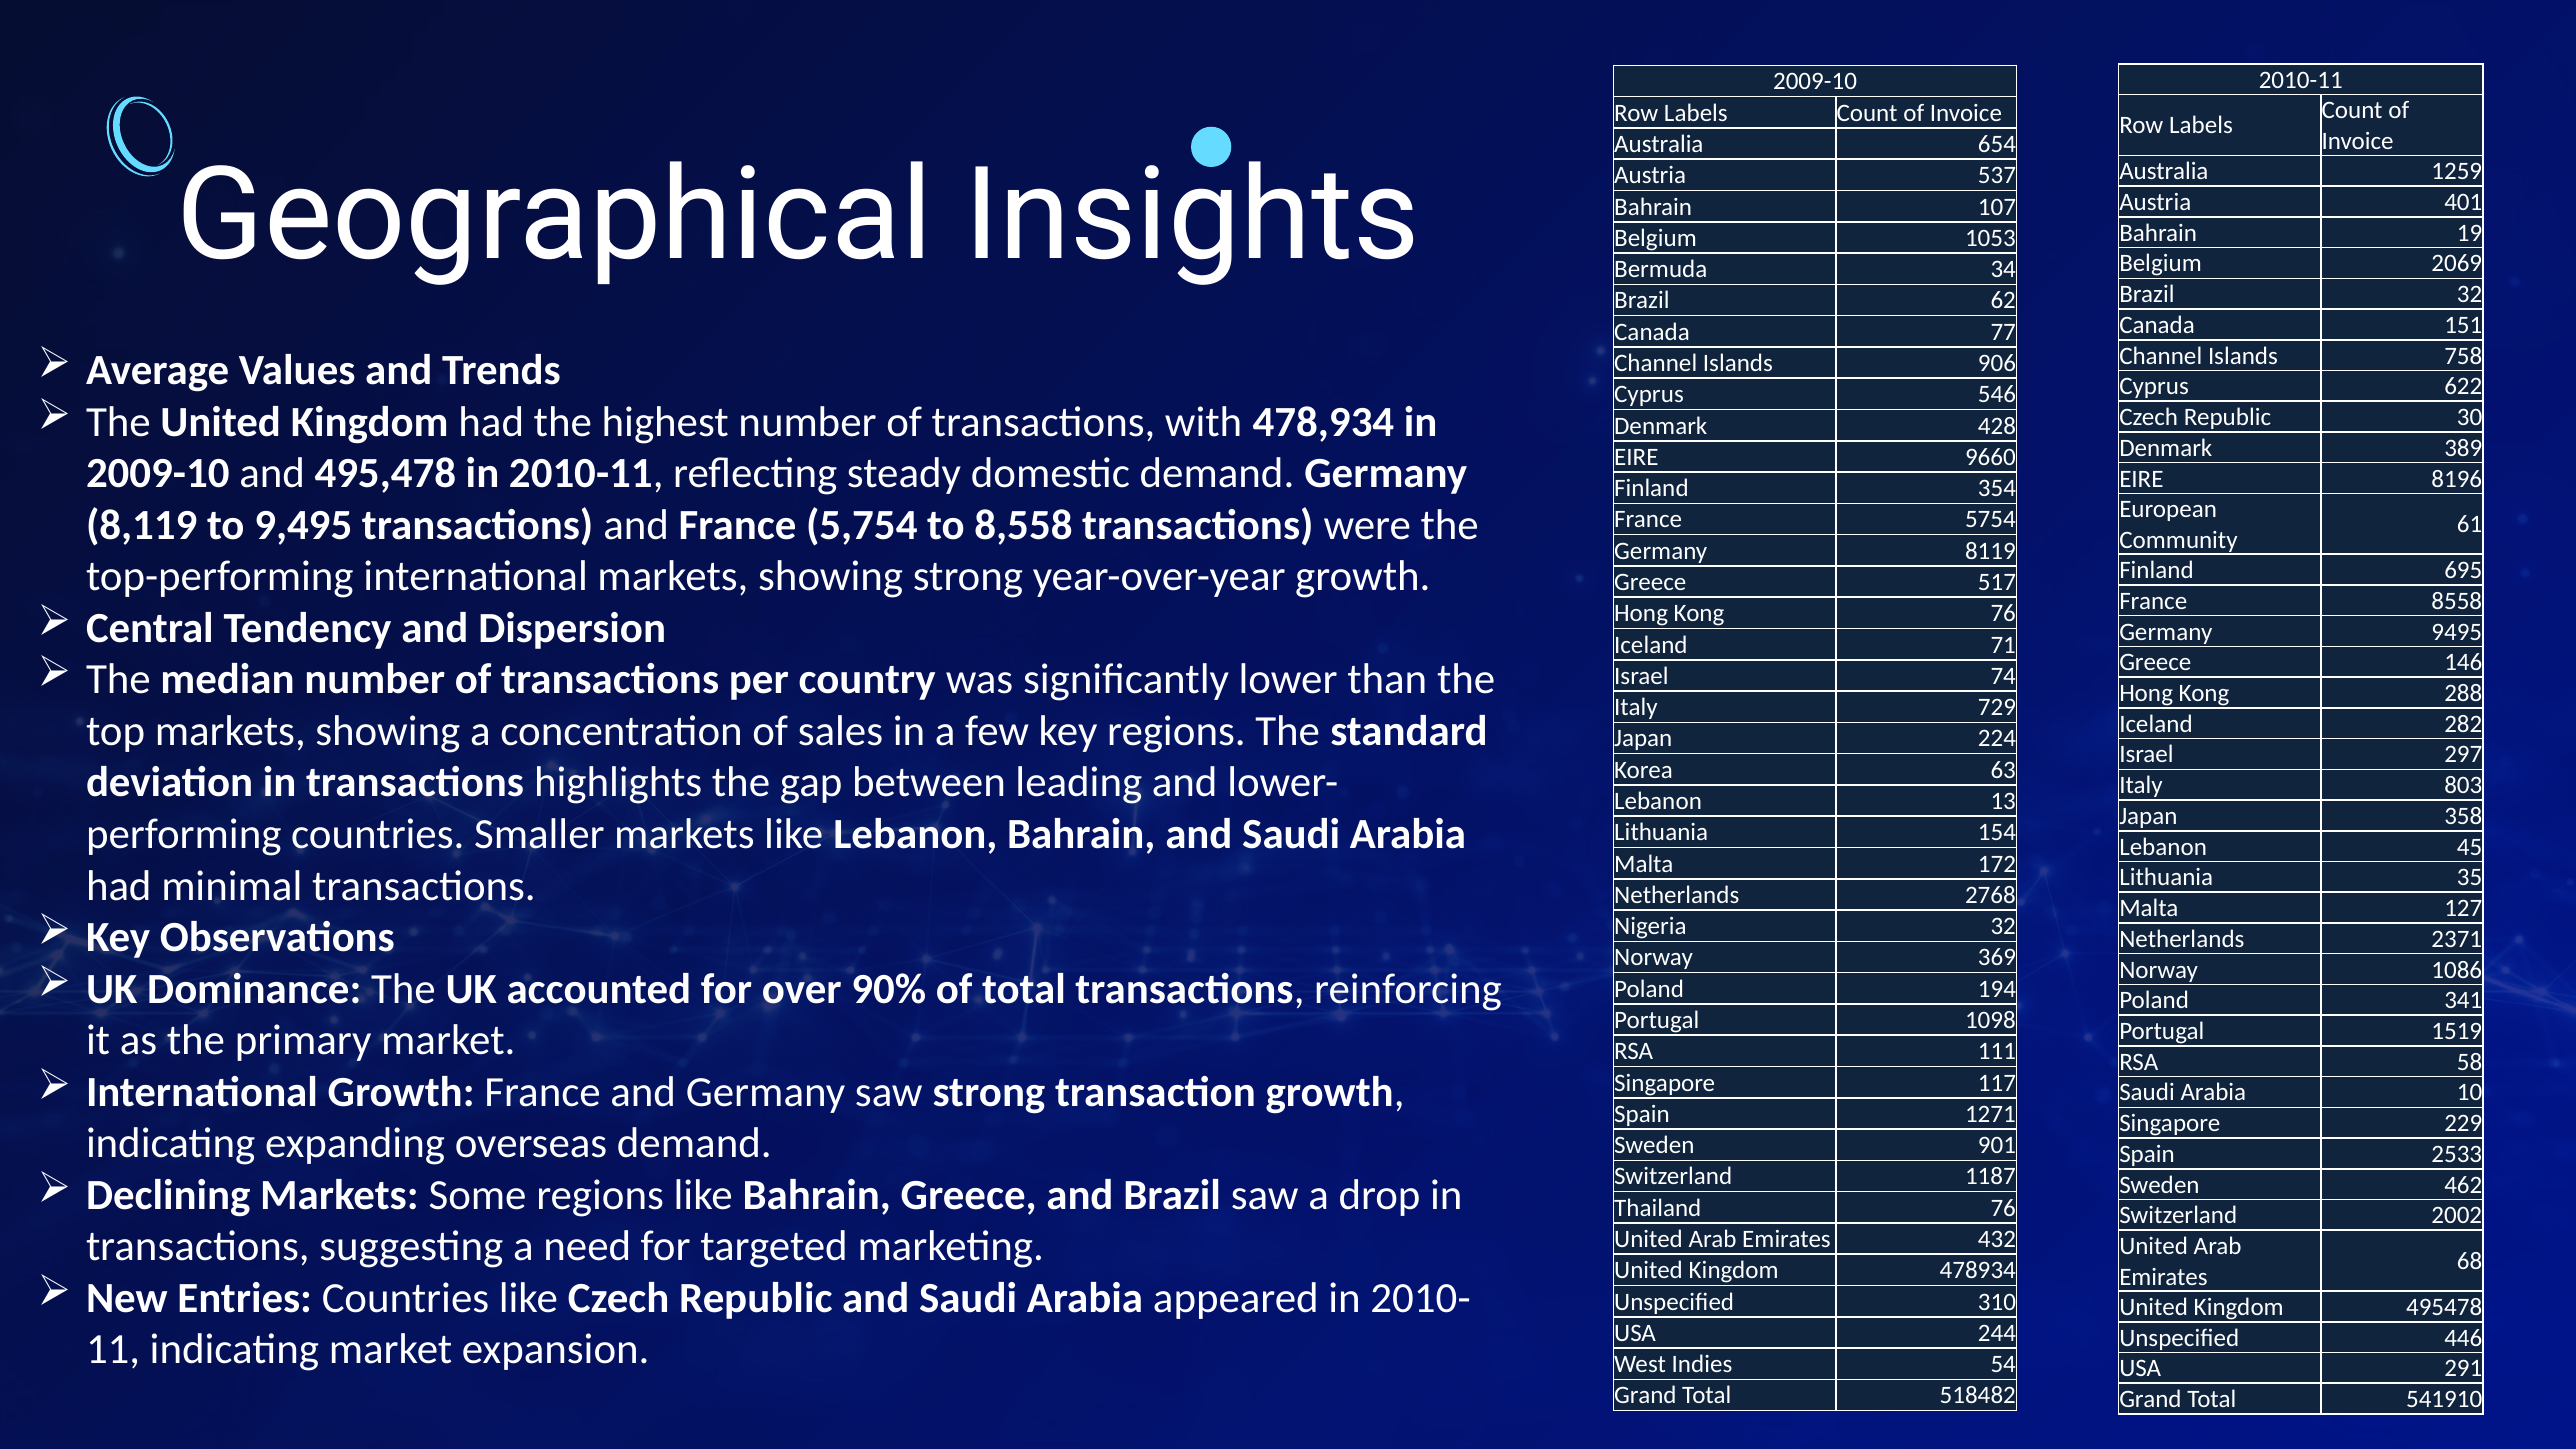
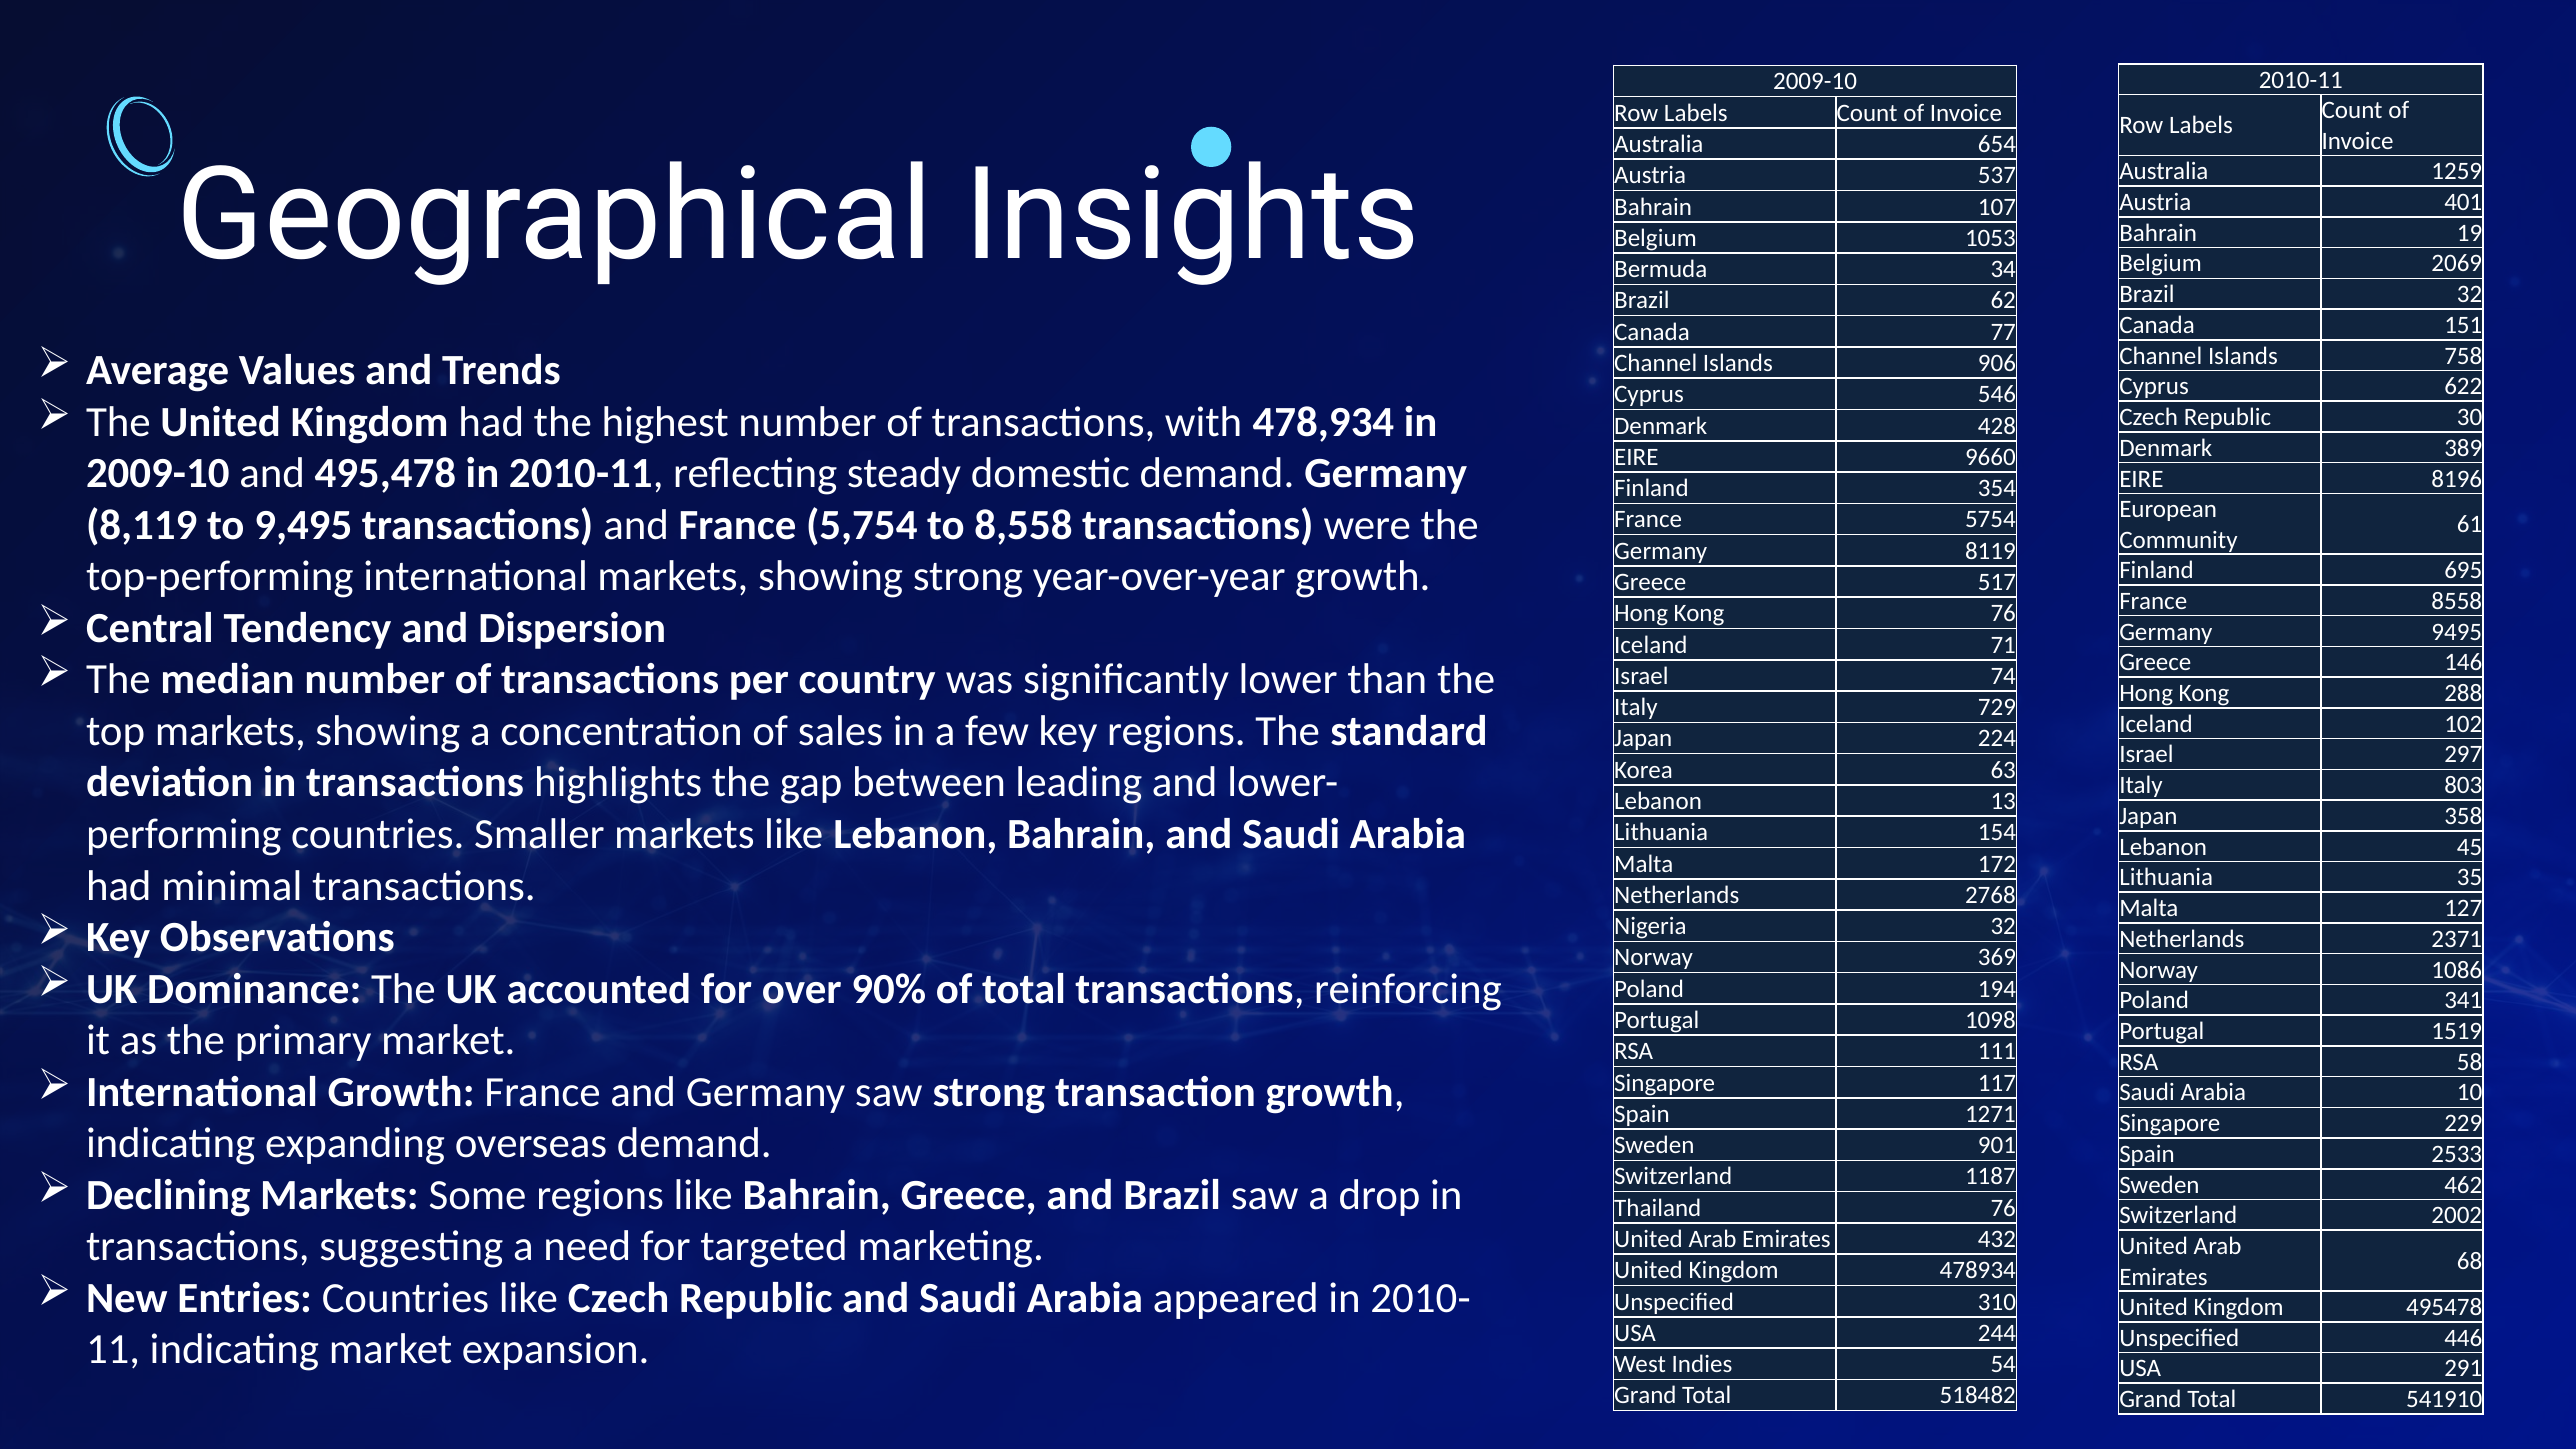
282: 282 -> 102 (2463, 724)
